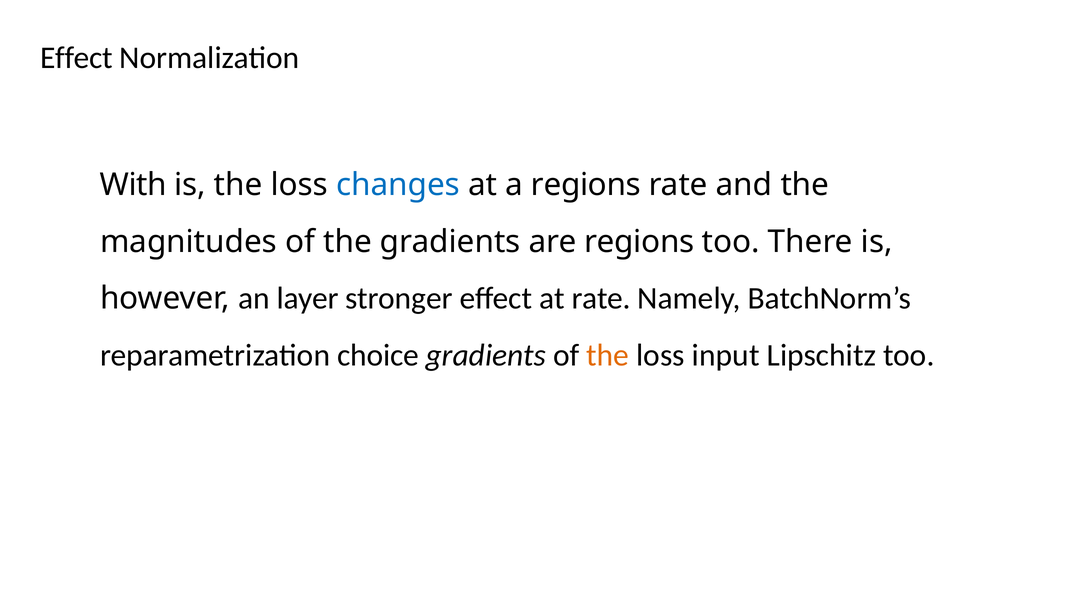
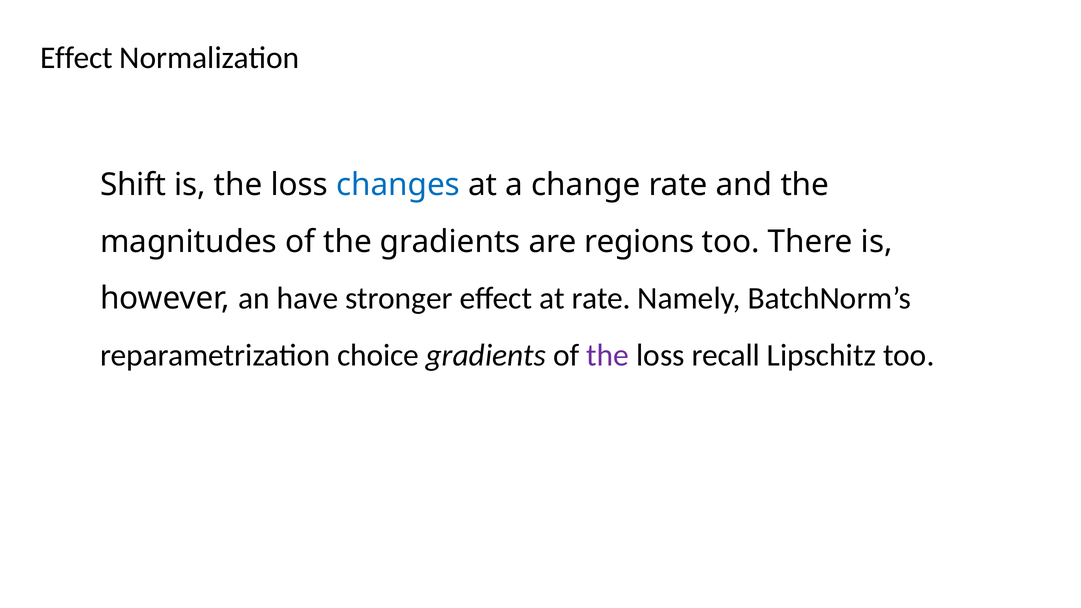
With: With -> Shift (133, 185)
a regions: regions -> change (586, 185)
layer: layer -> have (307, 298)
the colour: orange -> purple (608, 355)
input: input -> recall (726, 355)
